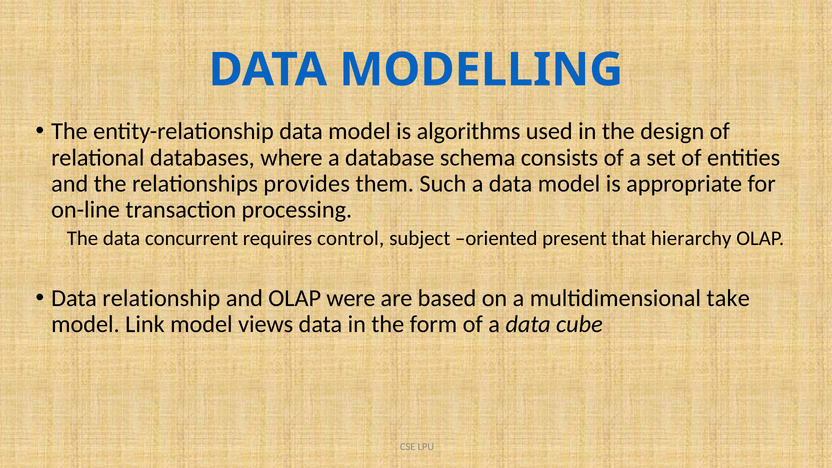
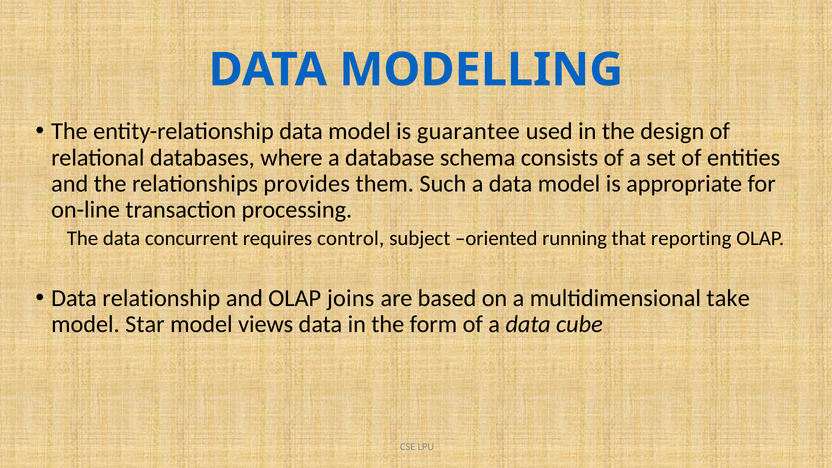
algorithms: algorithms -> guarantee (468, 131)
present: present -> running (575, 239)
hierarchy: hierarchy -> reporting (691, 239)
were: were -> joins (351, 298)
Link: Link -> Star (145, 324)
